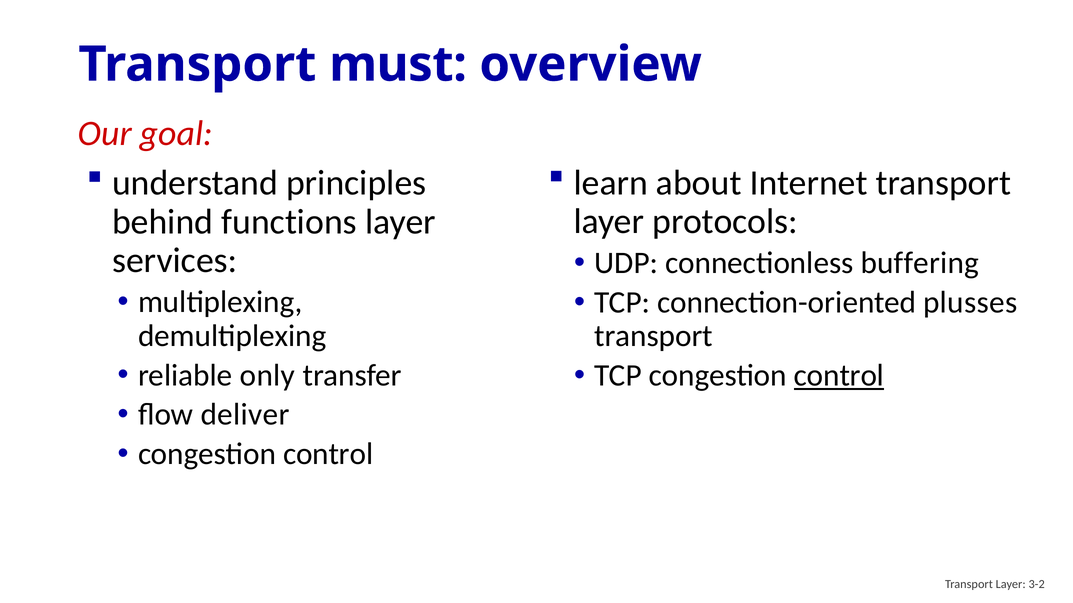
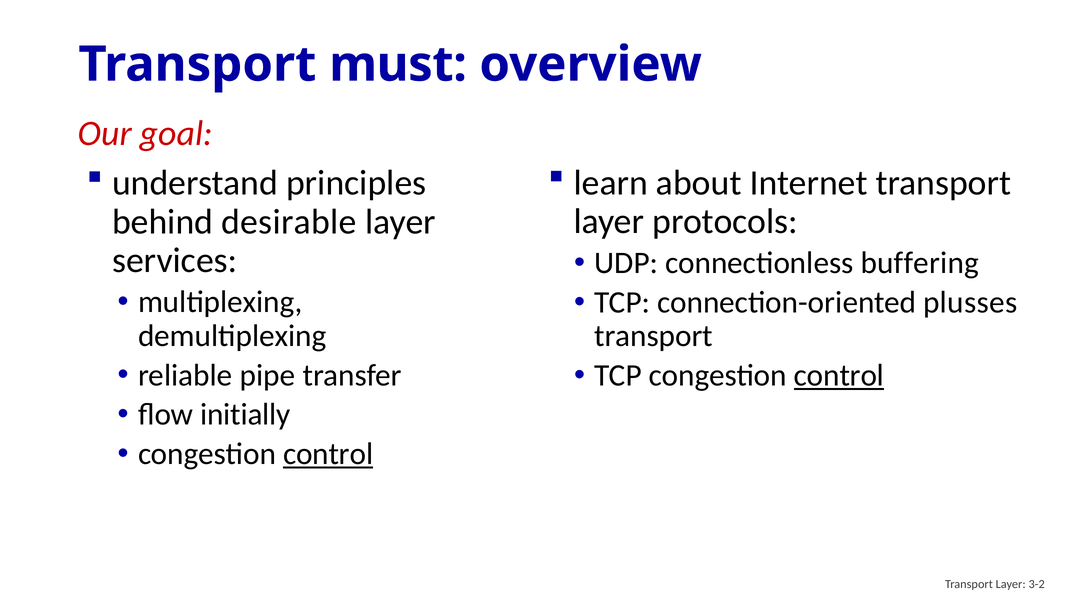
functions: functions -> desirable (289, 222)
only: only -> pipe (268, 376)
deliver: deliver -> initially (245, 415)
control underline: none -> present (328, 454)
